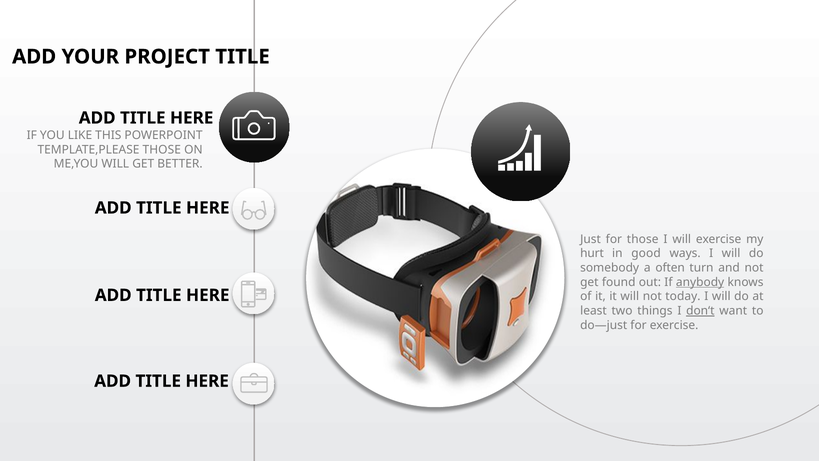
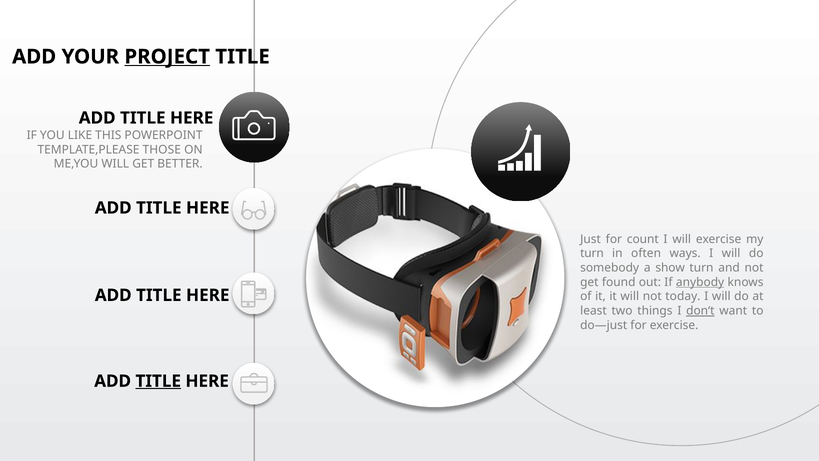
PROJECT underline: none -> present (167, 57)
for those: those -> count (643, 239)
hurt: hurt -> turn (592, 253)
good: good -> often (646, 253)
often: often -> show (670, 268)
TITLE underline: none -> present (158, 381)
